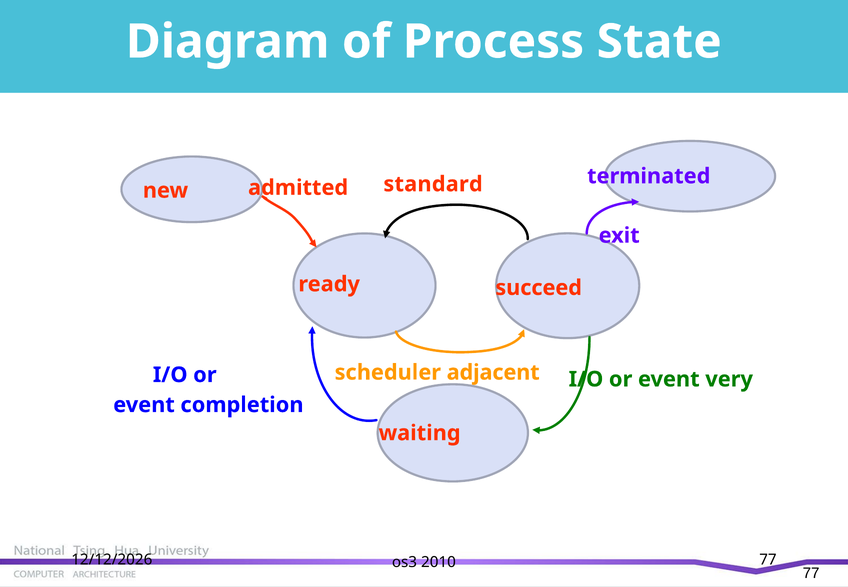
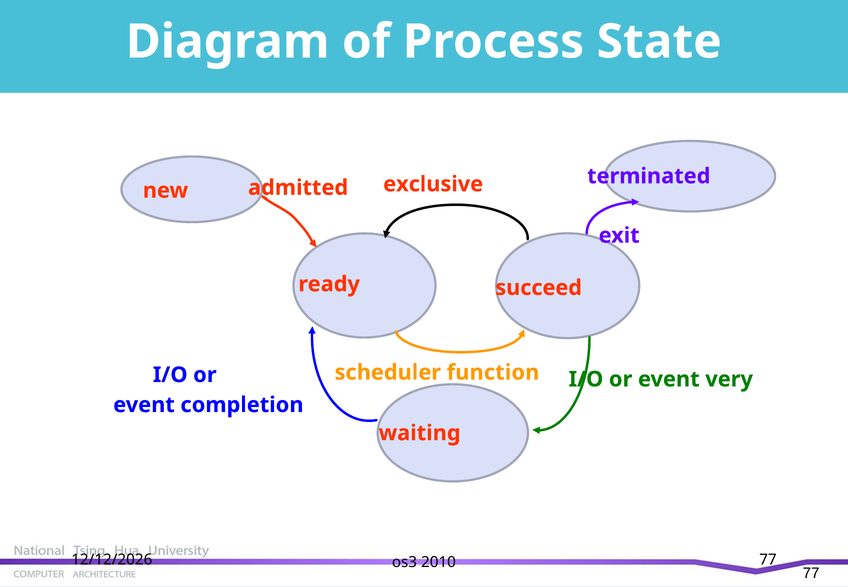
standard: standard -> exclusive (433, 184)
adjacent: adjacent -> function (493, 373)
